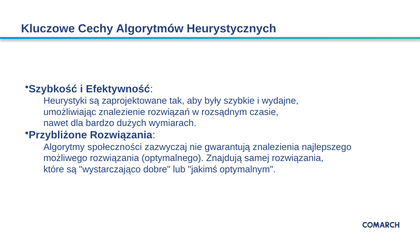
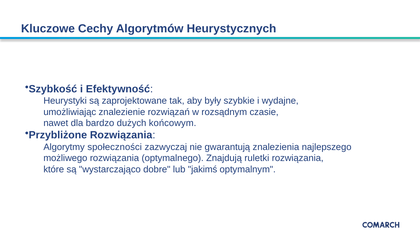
wymiarach: wymiarach -> końcowym (173, 123)
samej: samej -> ruletki (257, 158)
